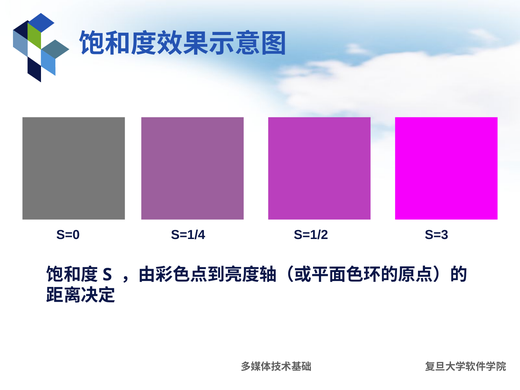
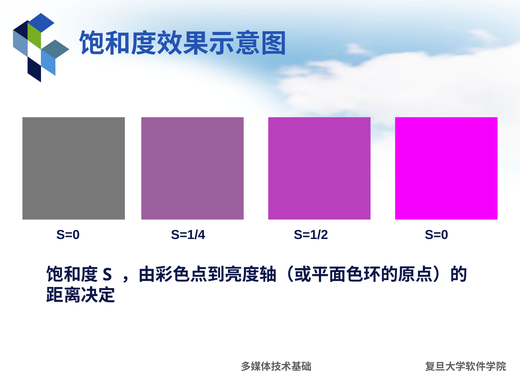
S=0 S=3: S=3 -> S=0 (437, 235)
